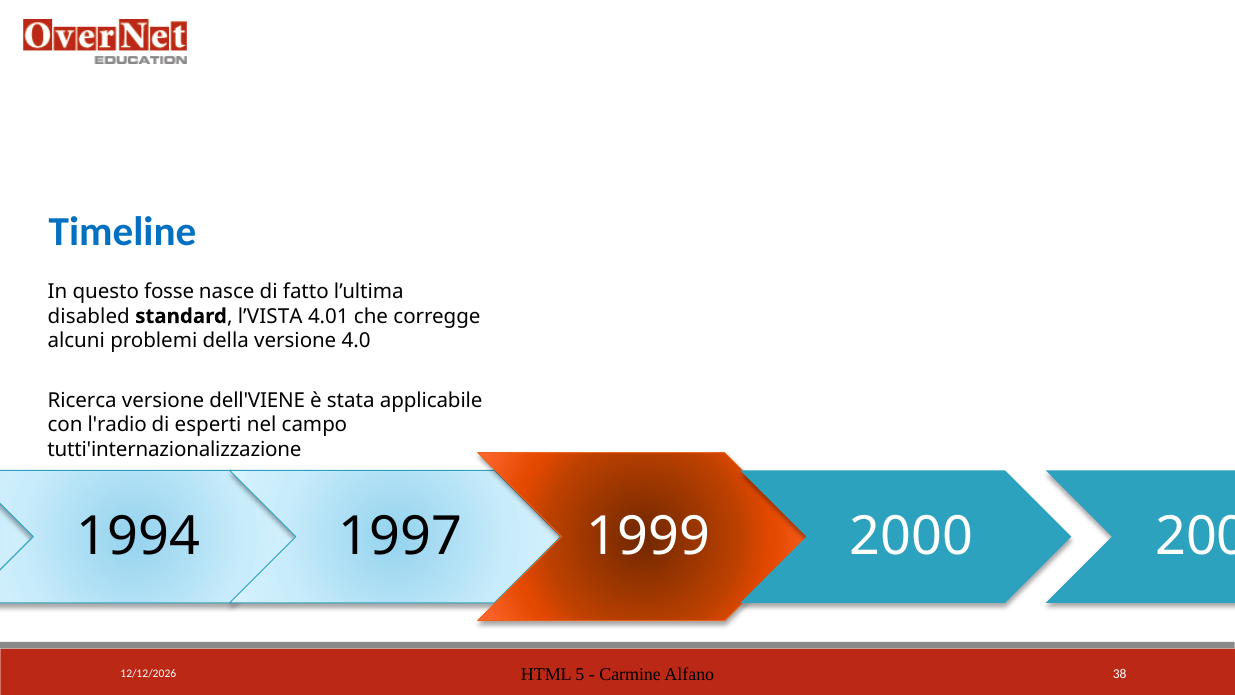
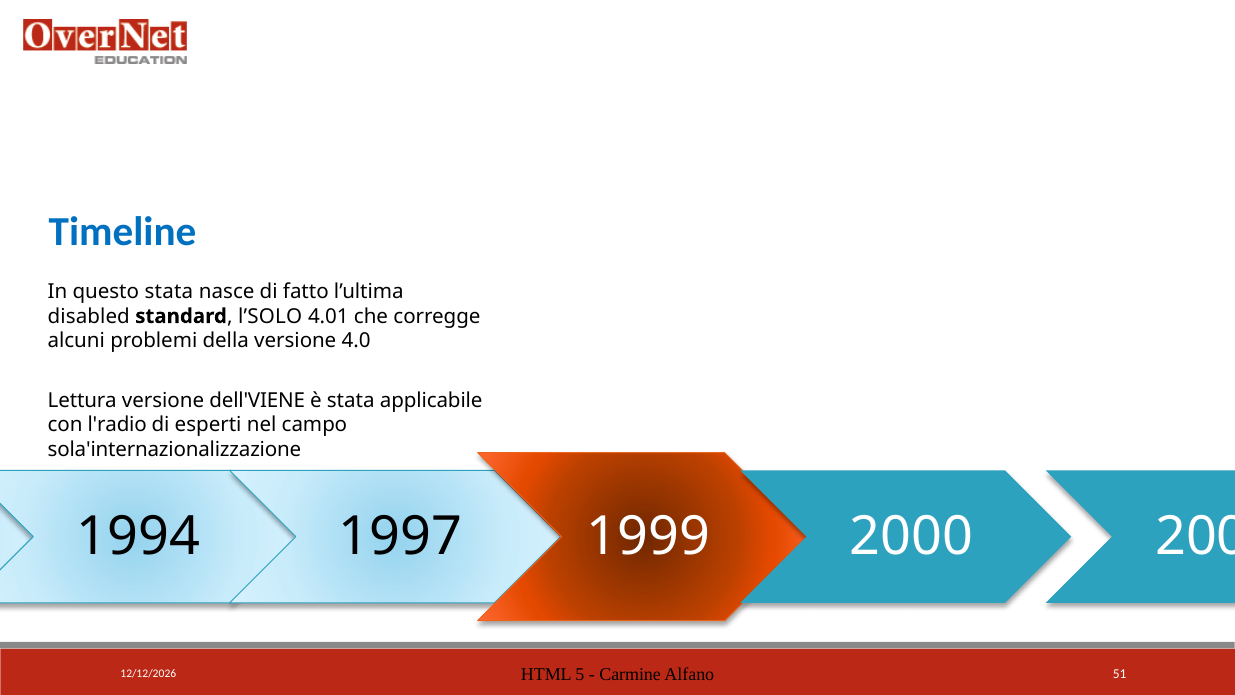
questo fosse: fosse -> stata (169, 291)
l’VISTA: l’VISTA -> l’SOLO (270, 316)
Ricerca: Ricerca -> Lettura (82, 400)
tutti'internazionalizzazione: tutti'internazionalizzazione -> sola'internazionalizzazione (174, 450)
38: 38 -> 51 (1120, 674)
